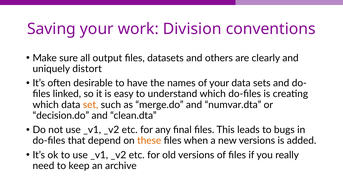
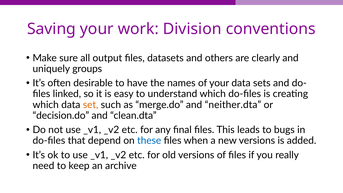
distort: distort -> groups (87, 69)
numvar.dta: numvar.dta -> neither.dta (233, 105)
these colour: orange -> blue (149, 141)
